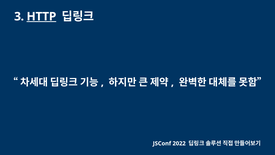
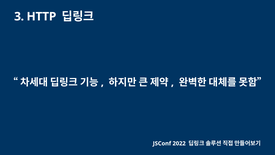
HTTP underline: present -> none (41, 16)
